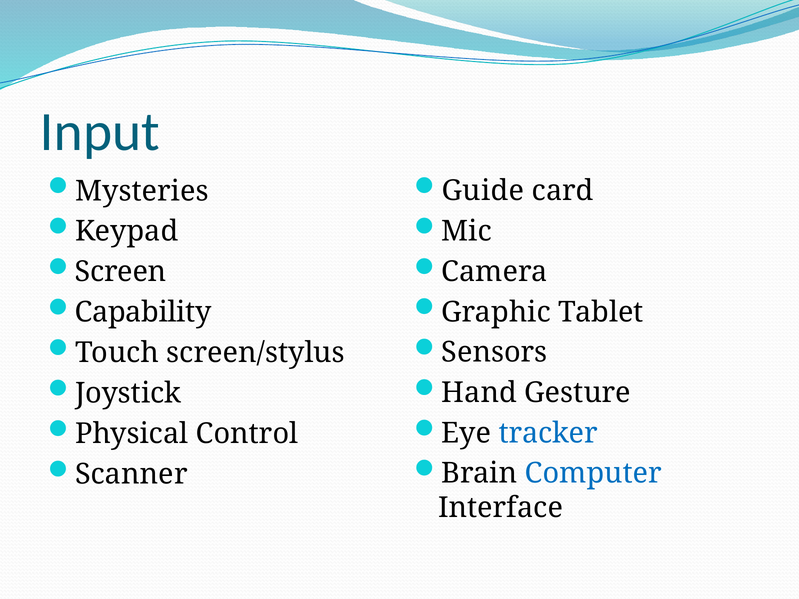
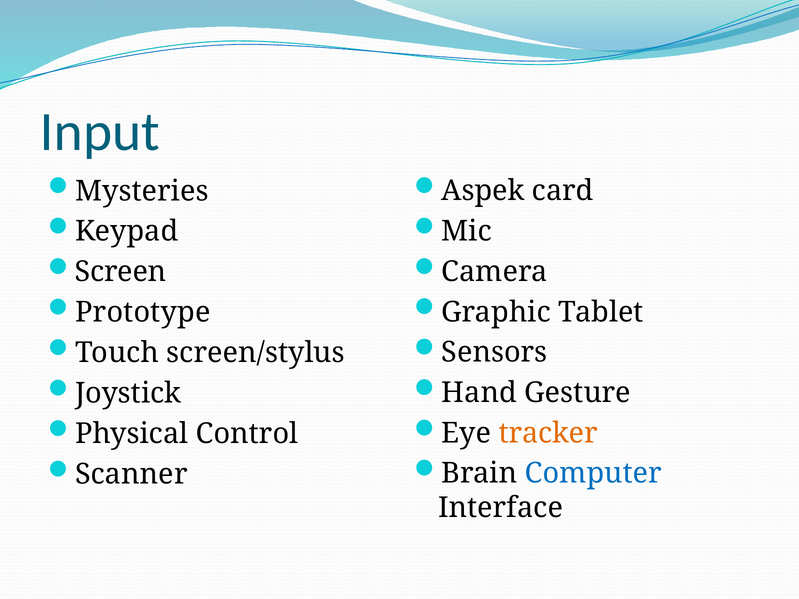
Guide: Guide -> Aspek (483, 191)
Capability: Capability -> Prototype (143, 312)
tracker colour: blue -> orange (548, 433)
